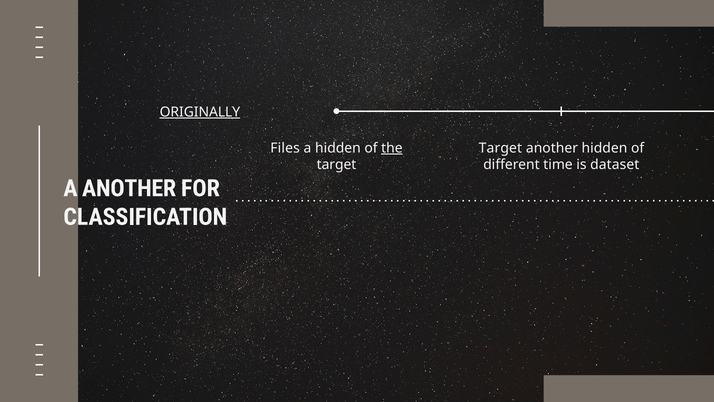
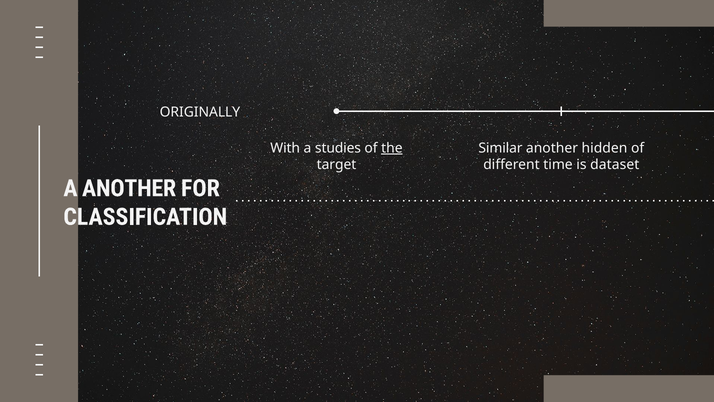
ORIGINALLY underline: present -> none (200, 112)
Files: Files -> With (285, 148)
a hidden: hidden -> studies (338, 148)
Target: Target -> Similar (501, 148)
